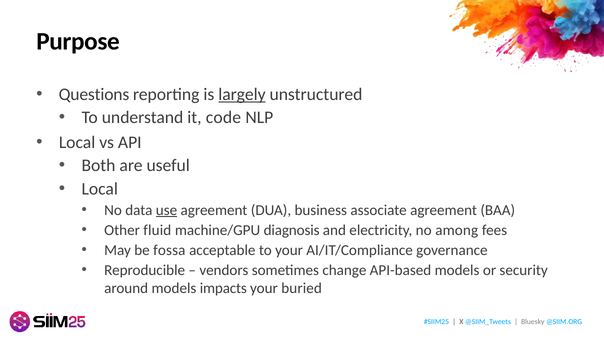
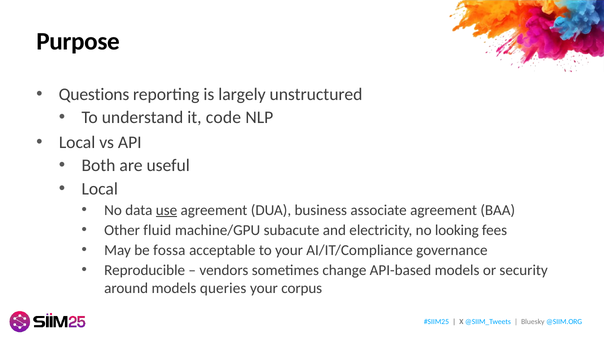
largely underline: present -> none (242, 95)
diagnosis: diagnosis -> subacute (292, 230)
among: among -> looking (457, 230)
impacts: impacts -> queries (223, 288)
buried: buried -> corpus (302, 288)
